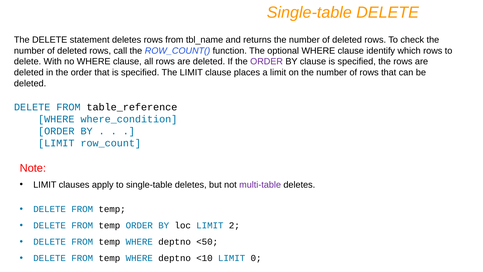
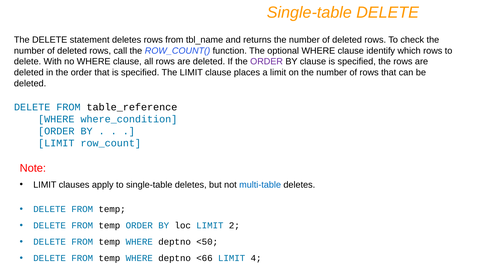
multi-table colour: purple -> blue (260, 185)
<10: <10 -> <66 (204, 258)
0: 0 -> 4 (256, 258)
